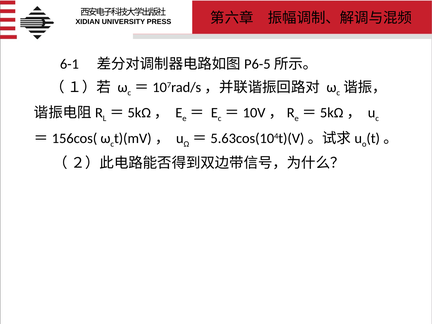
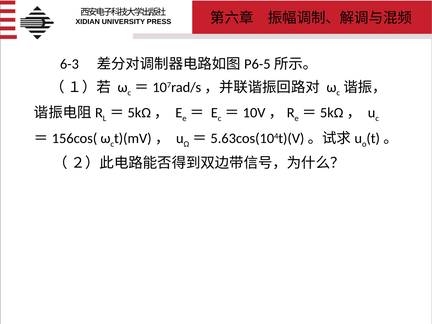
6-1: 6-1 -> 6-3 (69, 64)
